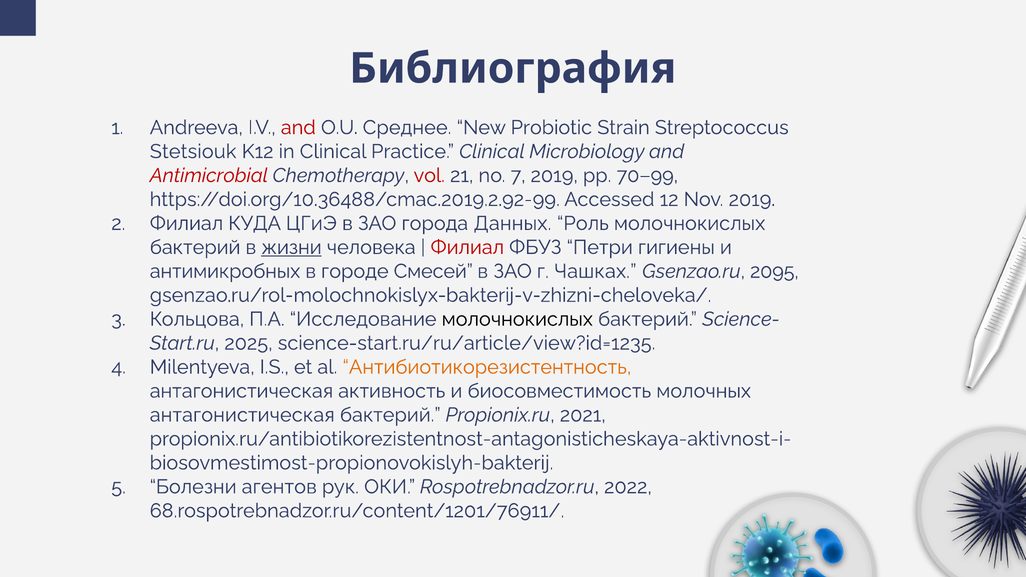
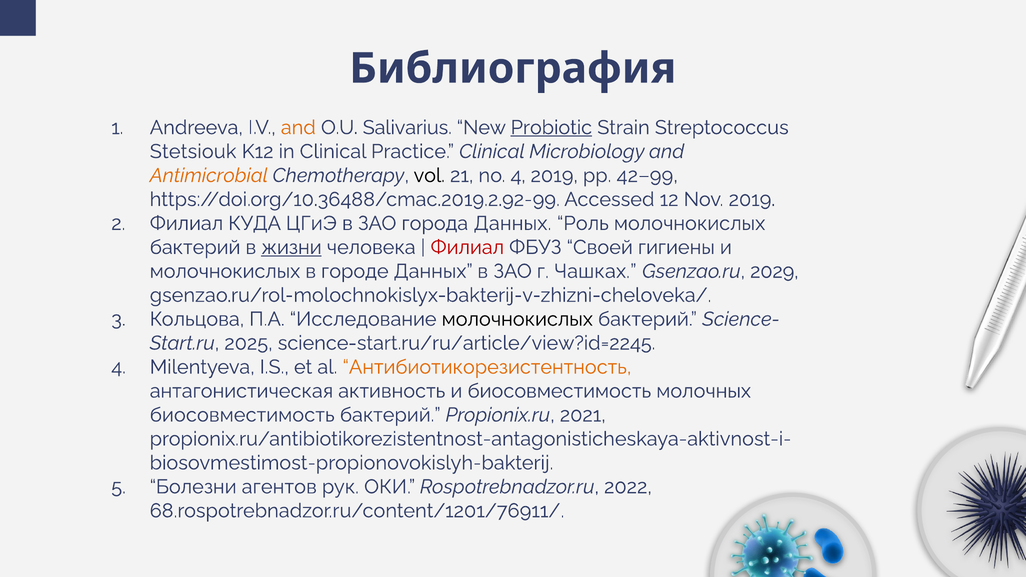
and colour: red -> orange (298, 128)
Среднее: Среднее -> Salivarius (407, 128)
Probiotic underline: none -> present (551, 128)
Antimicrobial colour: red -> orange (209, 176)
vol colour: red -> black (429, 176)
no 7: 7 -> 4 (518, 176)
70–99: 70–99 -> 42–99 (647, 176)
Петри: Петри -> Своей (600, 247)
антимикробных: антимикробных -> молочнокислых (225, 271)
городе Смесей: Смесей -> Данных (433, 271)
2095: 2095 -> 2029 (774, 271)
science-start.ru/ru/article/view?id=1235: science-start.ru/ru/article/view?id=1235 -> science-start.ru/ru/article/view?id=2245 (467, 343)
антагонистическая: антагонистическая -> биосовместимость (242, 415)
